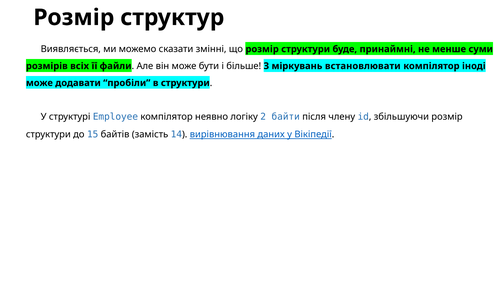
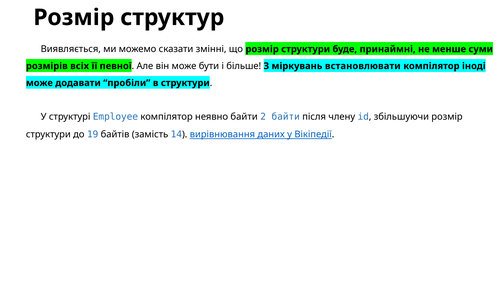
файли: файли -> певної (116, 66)
неявно логіку: логіку -> байти (244, 117)
15: 15 -> 19 (93, 134)
